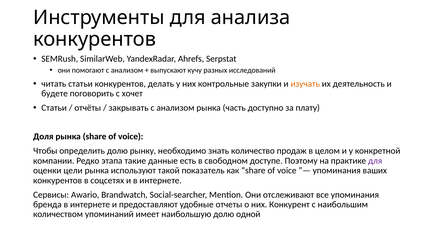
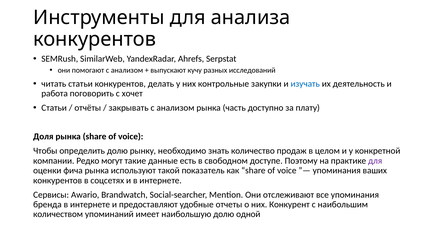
изучать colour: orange -> blue (305, 84)
будете: будете -> работа (55, 94)
этапа: этапа -> могут (112, 161)
цели: цели -> фича (73, 171)
